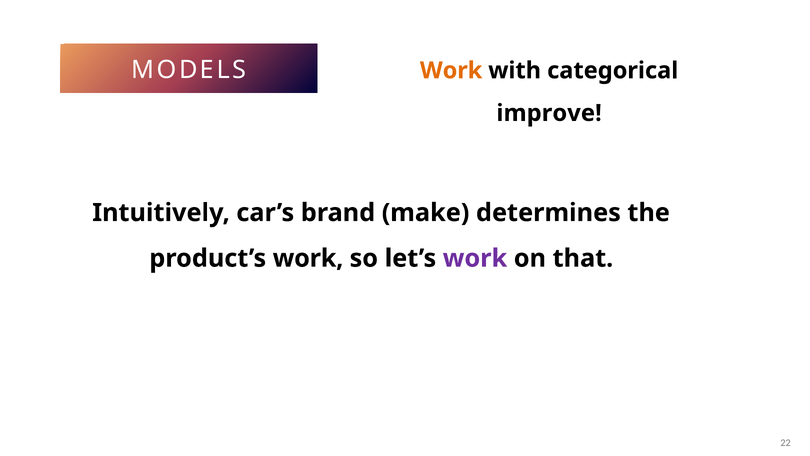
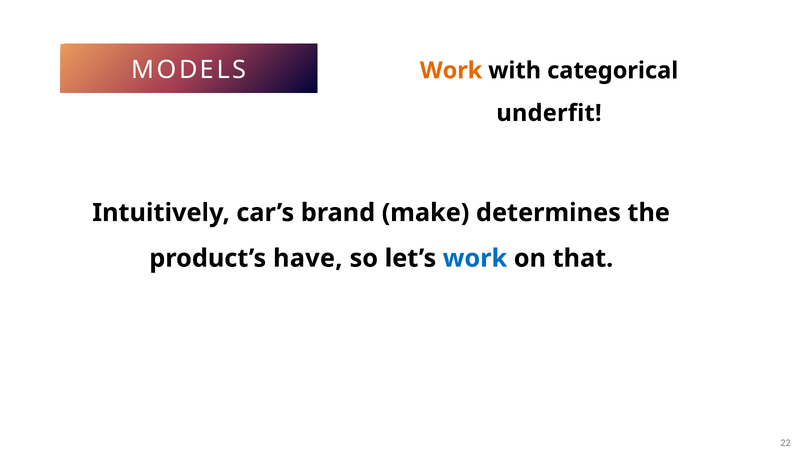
improve: improve -> underfit (549, 113)
product’s work: work -> have (308, 258)
work colour: purple -> blue (475, 258)
